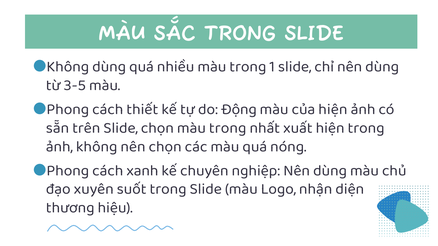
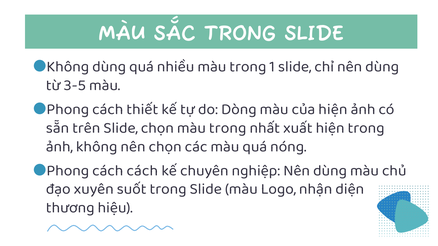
Động: Động -> Dòng (239, 109)
cách xanh: xanh -> cách (142, 171)
